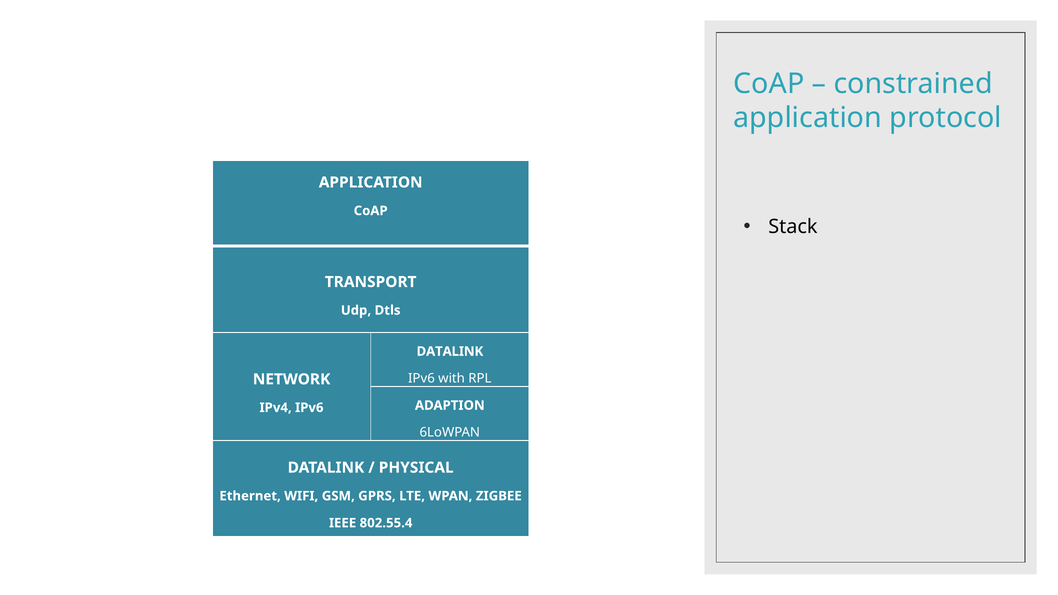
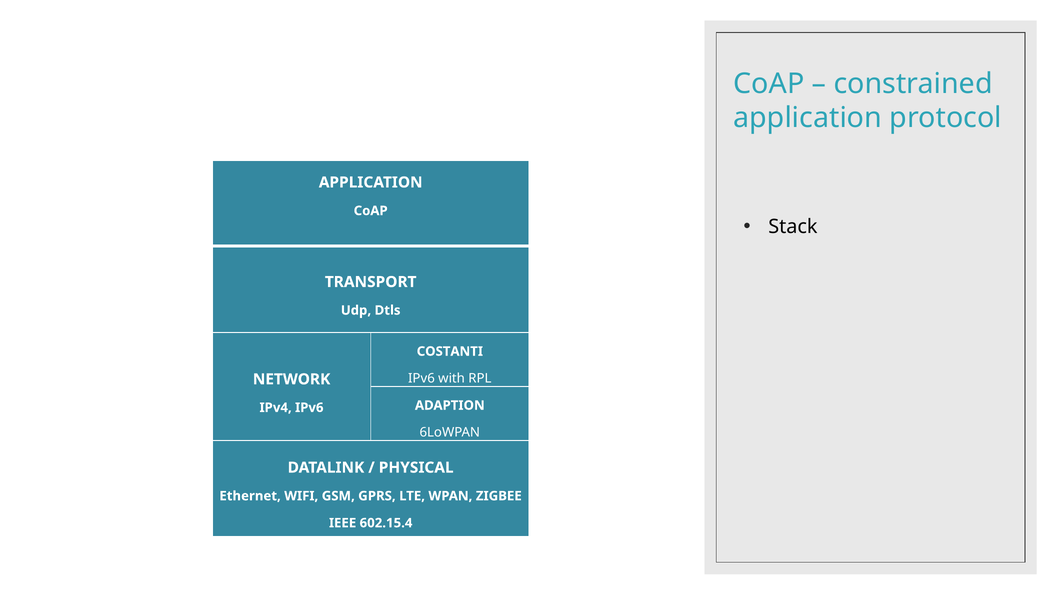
DATALINK: DATALINK -> COSTANTI (450, 351)
802.55.4: 802.55.4 -> 602.15.4 (386, 523)
